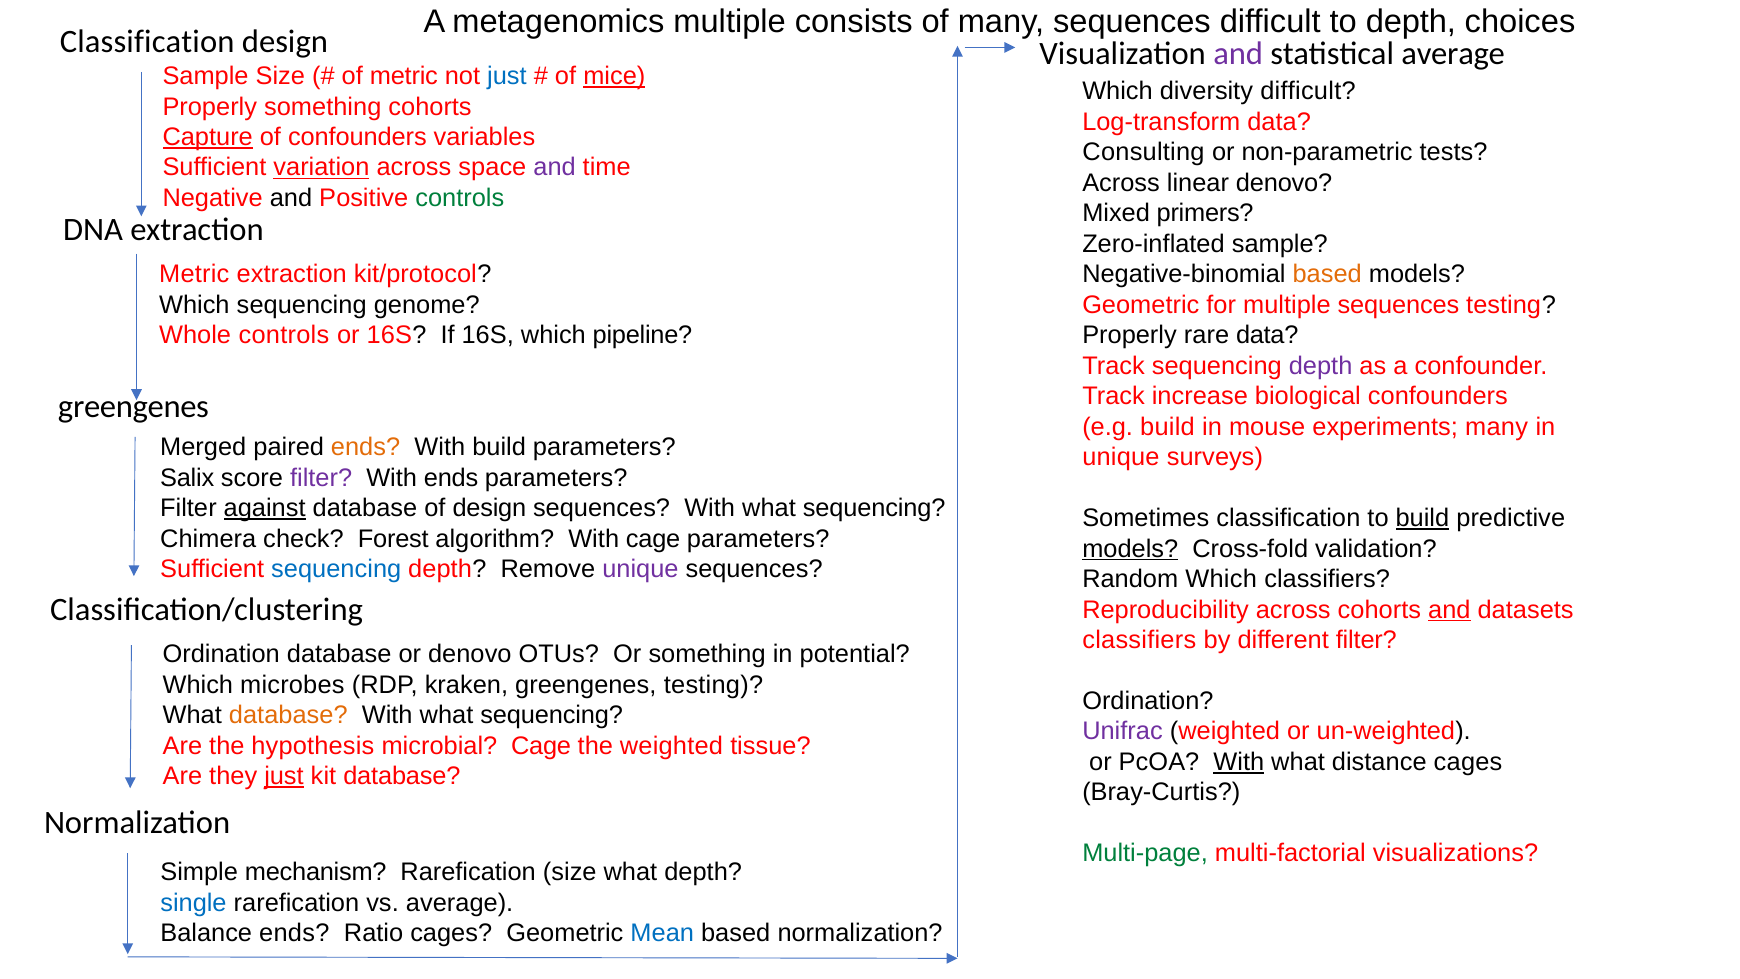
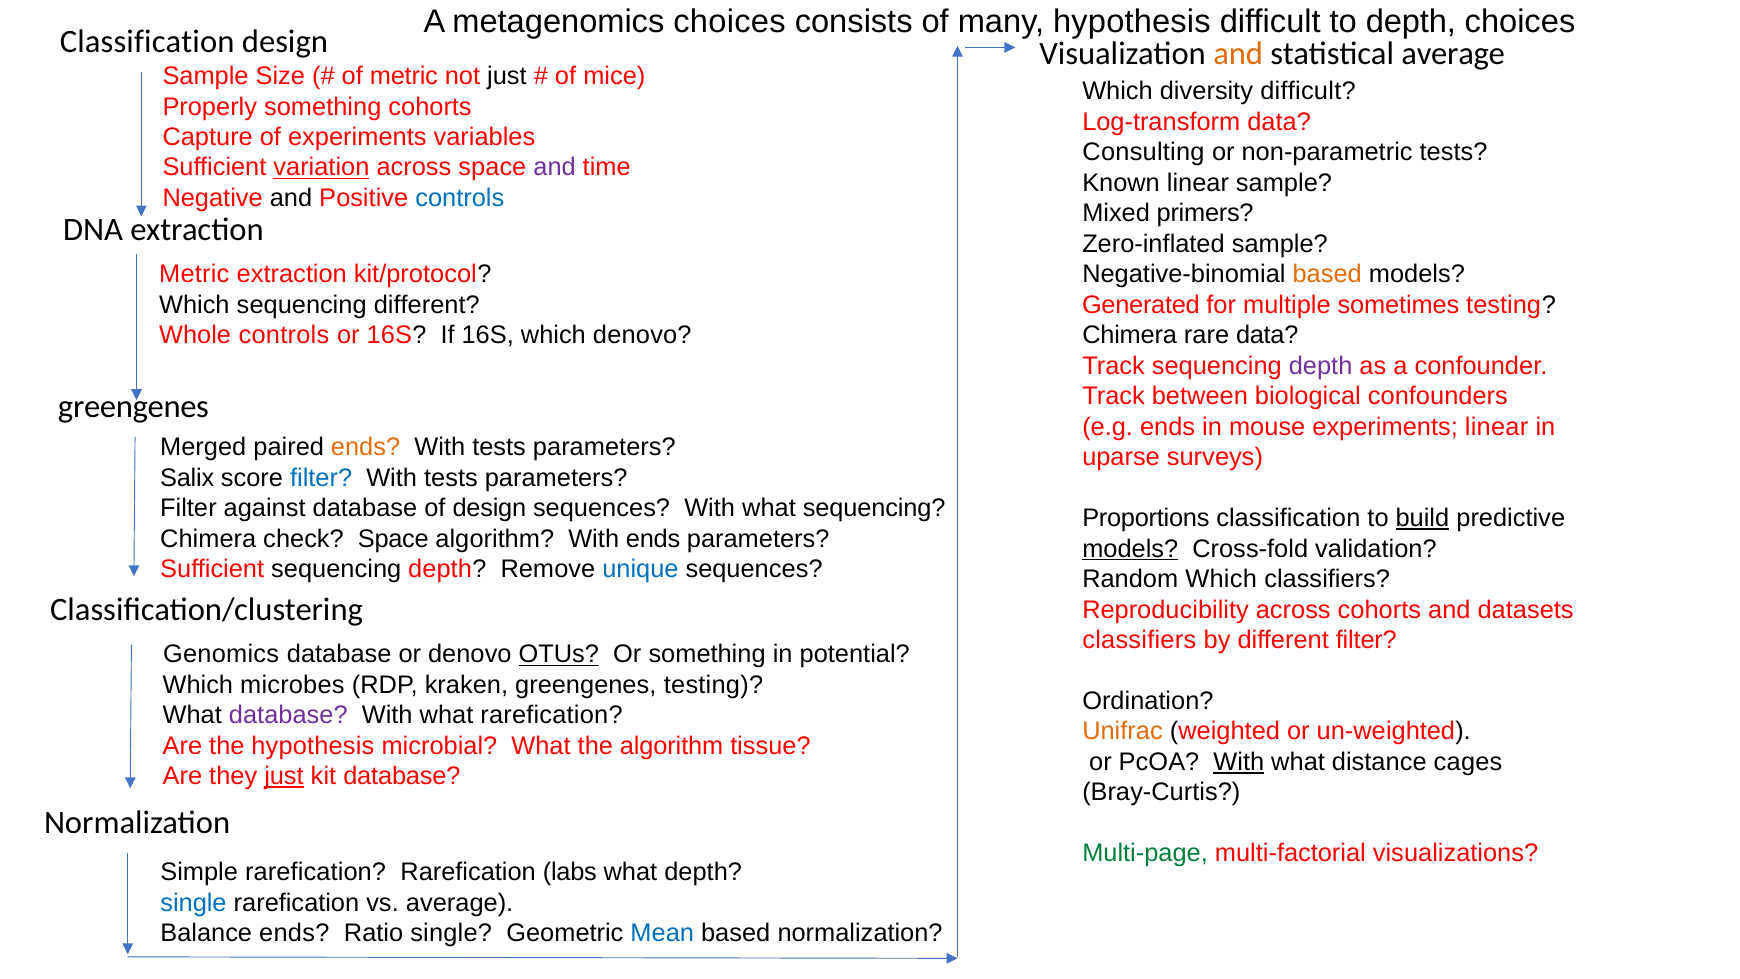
metagenomics multiple: multiple -> choices (730, 21)
many sequences: sequences -> hypothesis (1132, 21)
and colour: purple -> orange (1238, 54)
just colour: blue -> black (507, 76)
mice underline: present -> none (614, 76)
Capture underline: present -> none (208, 137)
of confounders: confounders -> experiments (357, 137)
Across: Across -> Known (1121, 183)
linear denovo: denovo -> sample (1284, 183)
controls colour: green -> blue (460, 198)
sequencing genome: genome -> different (427, 305)
Geometric: Geometric -> Generated (1141, 305)
multiple sequences: sequences -> sometimes (1398, 305)
which pipeline: pipeline -> denovo (642, 335)
Properly: Properly -> Chimera (1130, 335)
increase: increase -> between (1200, 396)
e.g build: build -> ends (1168, 427)
experiments many: many -> linear (1497, 427)
build: build -> tests (499, 447)
unique: unique -> uparse (1121, 457)
filter colour: purple -> blue (321, 478)
ends: ends -> tests (451, 478)
against underline: present -> none (265, 508)
Sometimes: Sometimes -> Proportions (1146, 518)
check Forest: Forest -> Space (393, 538)
With cage: cage -> ends (653, 538)
sequencing colour: blue -> black (336, 569)
unique colour: purple -> blue (640, 569)
and underline: present -> none (1449, 609)
Ordination: Ordination -> Genomics (221, 654)
OTUs underline: none -> present (559, 654)
database colour: orange -> purple (288, 715)
sequencing: sequencing -> rarefication (552, 715)
Unifrac colour: purple -> orange (1122, 731)
microbial Cage: Cage -> What (541, 746)
the weighted: weighted -> algorithm (672, 746)
Simple mechanism: mechanism -> rarefication (316, 872)
Rarefication size: size -> labs (570, 872)
Ratio cages: cages -> single (451, 933)
